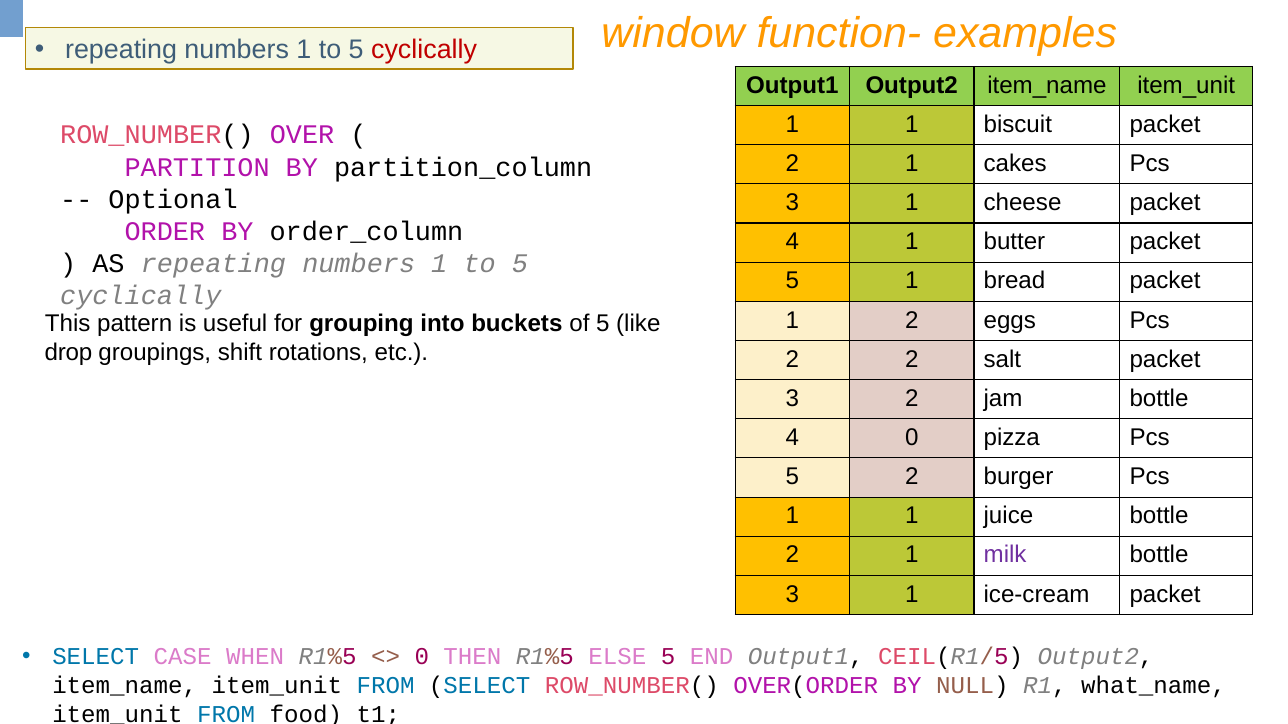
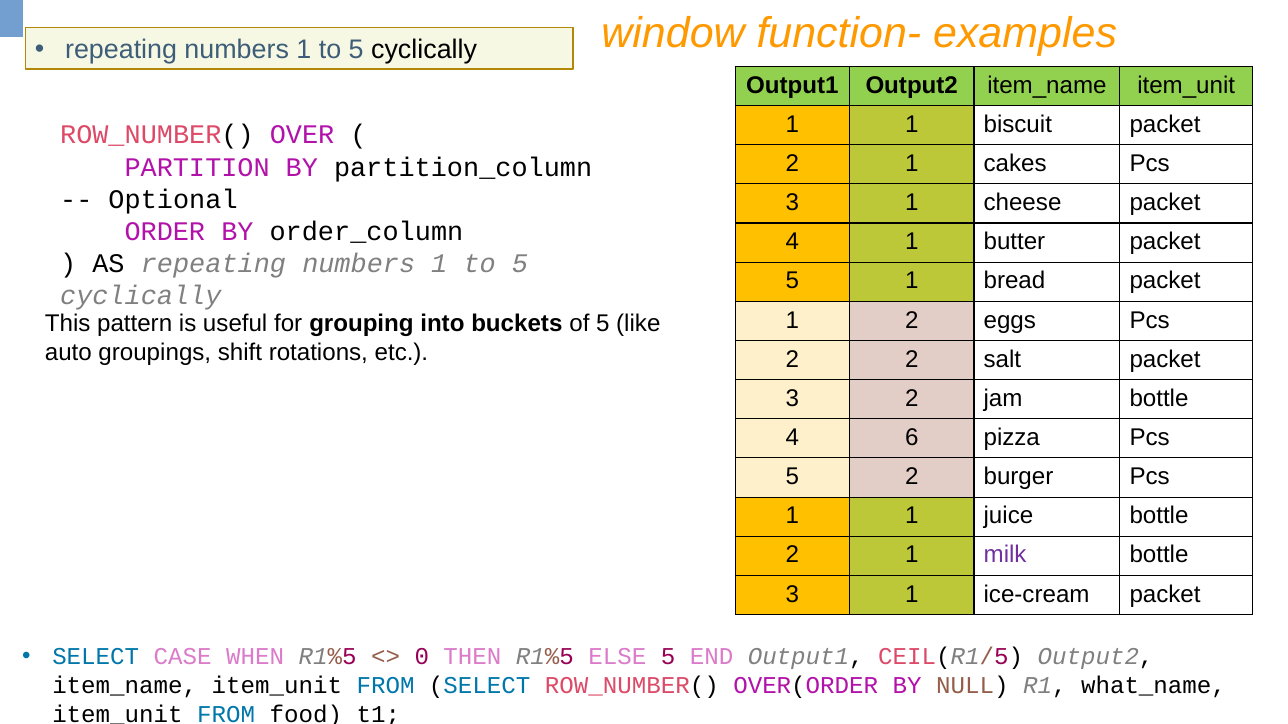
cyclically colour: red -> black (424, 50)
drop: drop -> auto (68, 353)
4 0: 0 -> 6 (912, 438)
